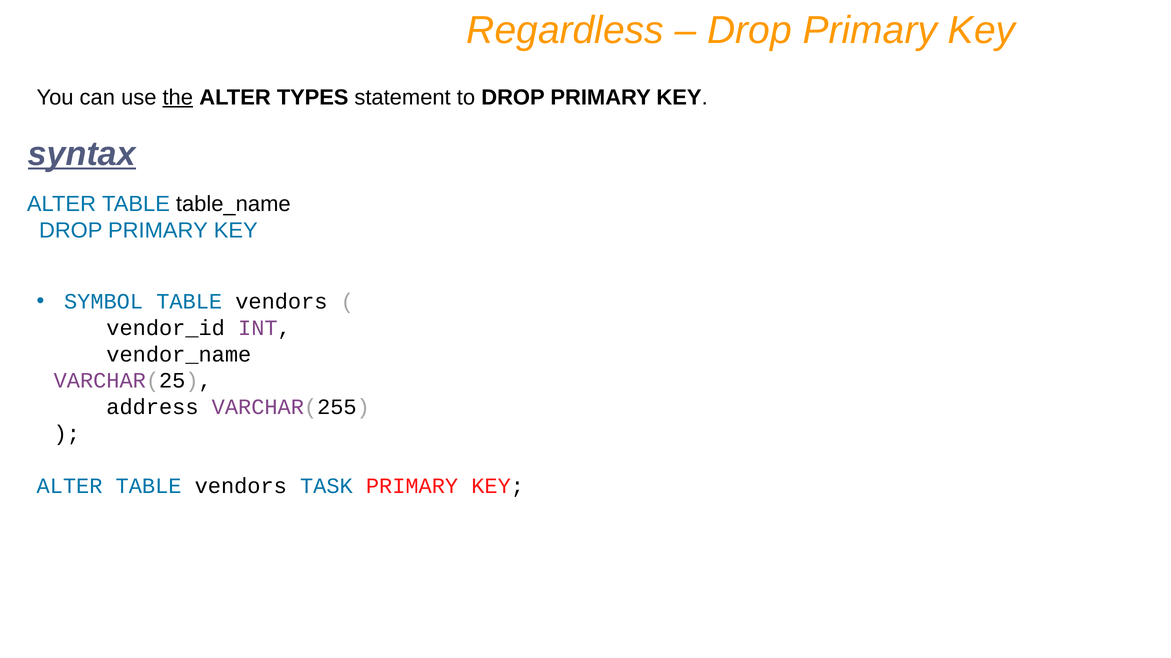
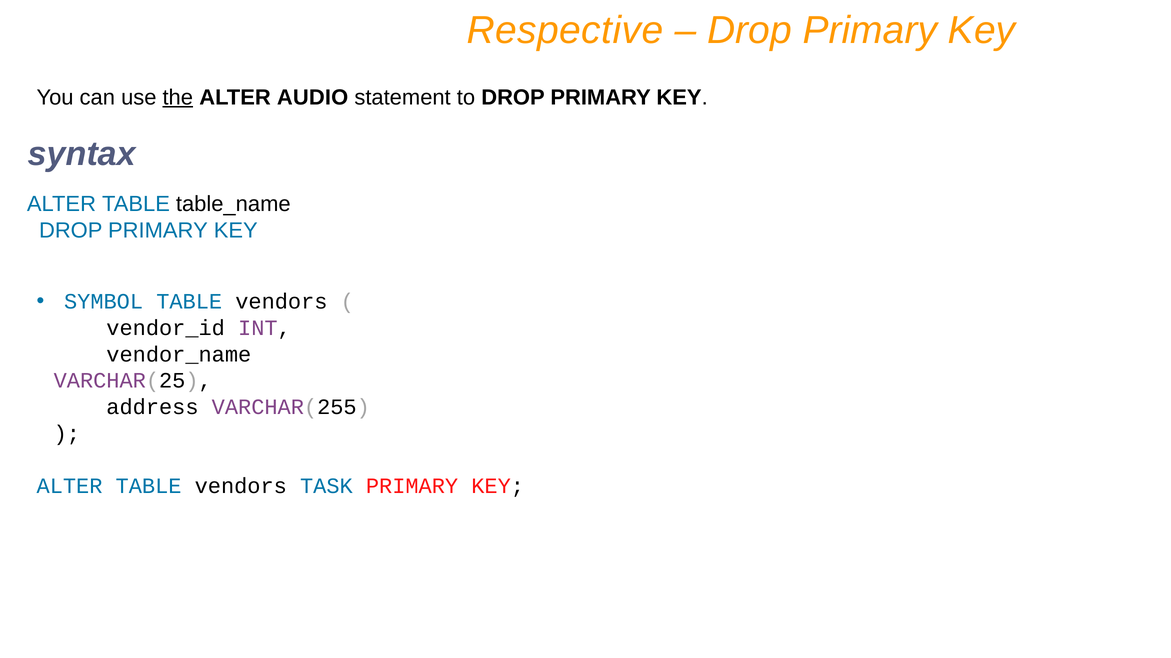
Regardless: Regardless -> Respective (565, 30)
TYPES: TYPES -> AUDIO (313, 98)
syntax underline: present -> none (82, 154)
